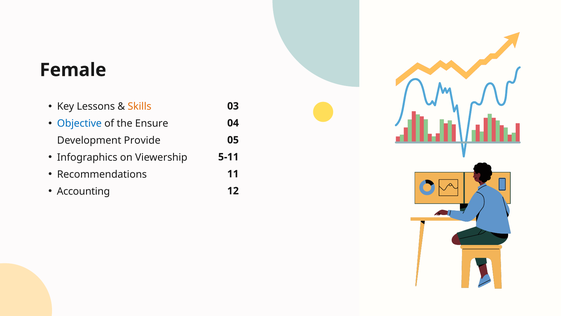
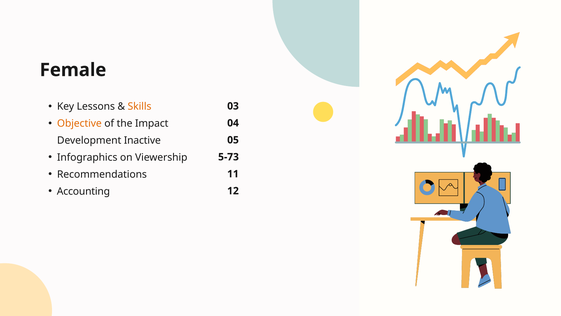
Objective colour: blue -> orange (79, 123)
Ensure: Ensure -> Impact (152, 123)
Provide: Provide -> Inactive (142, 140)
5-11: 5-11 -> 5-73 (228, 157)
